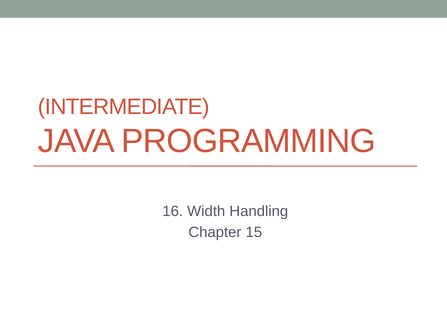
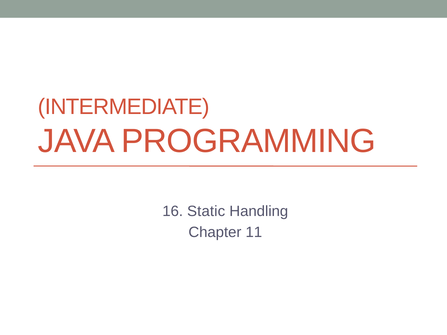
Width: Width -> Static (206, 212)
15: 15 -> 11 (254, 232)
